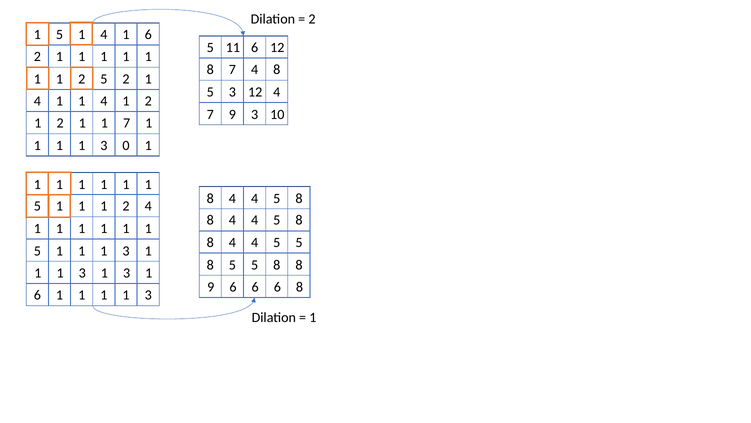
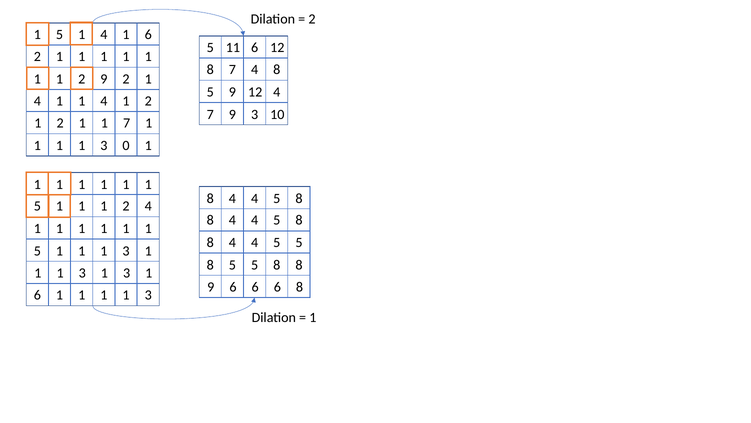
2 5: 5 -> 9 (104, 79)
5 3: 3 -> 9 (232, 92)
